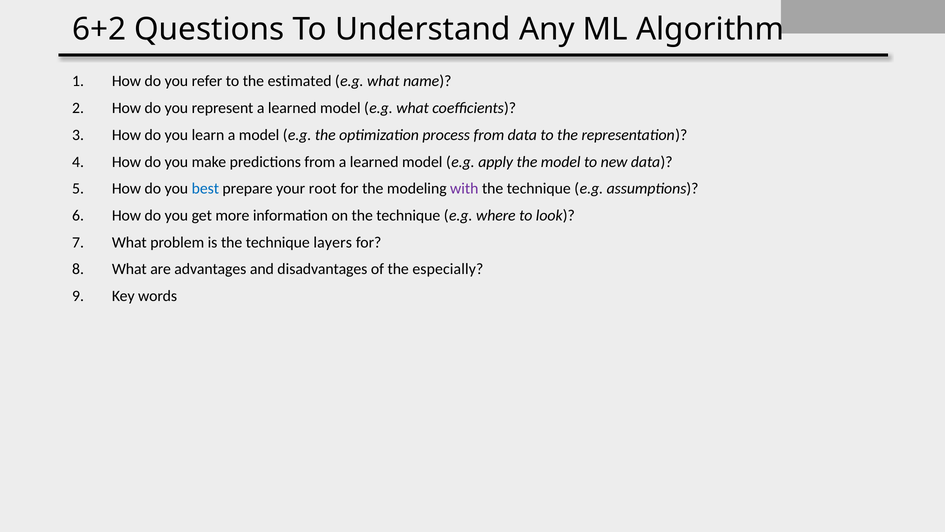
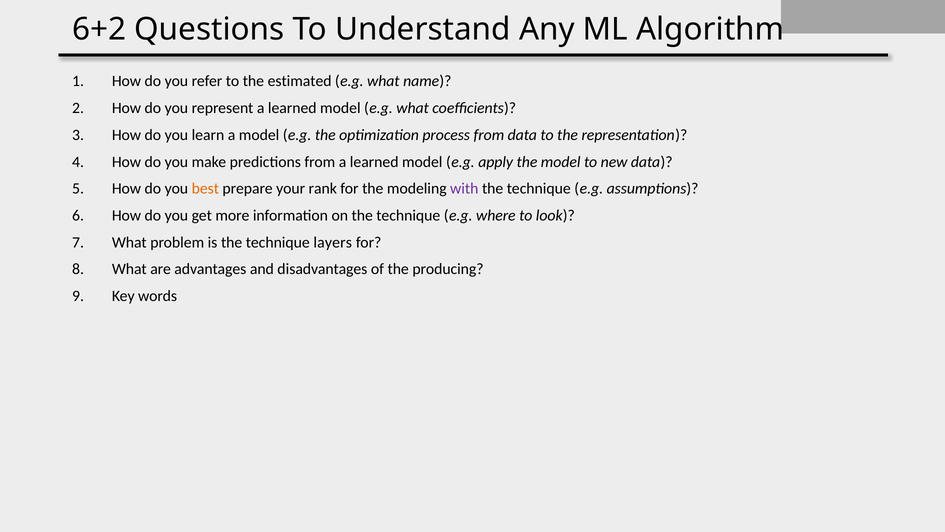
best colour: blue -> orange (205, 188)
root: root -> rank (323, 188)
especially: especially -> producing (448, 269)
